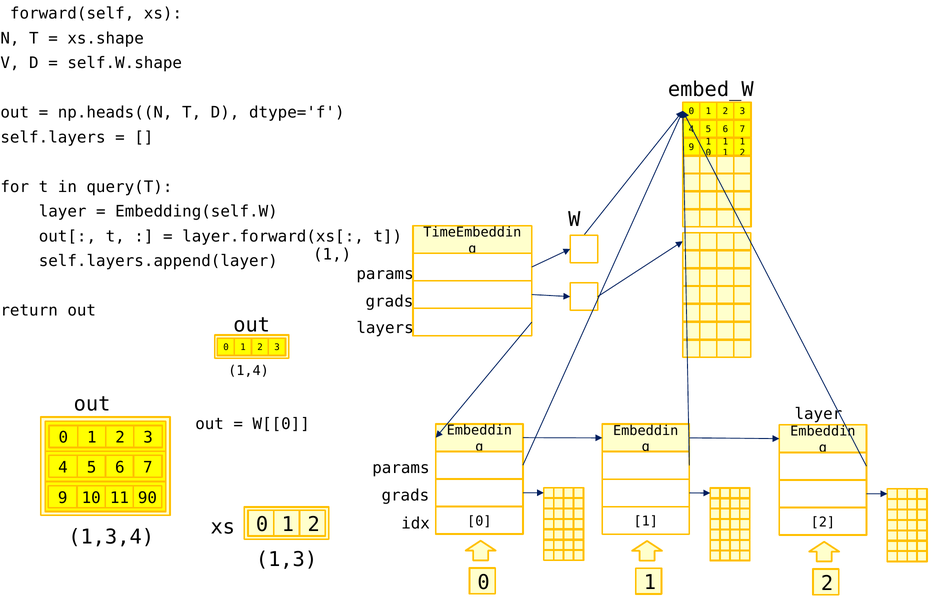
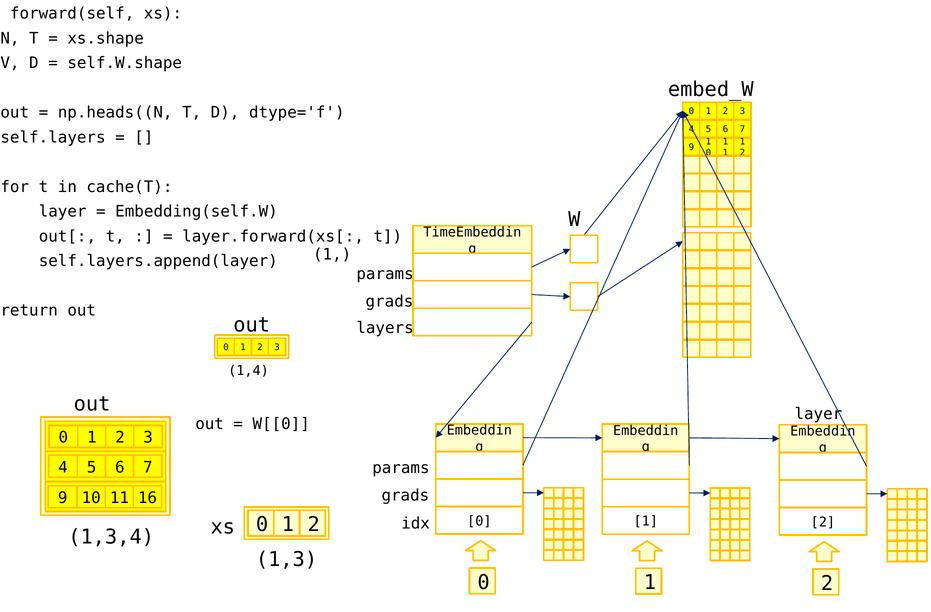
query(T: query(T -> cache(T (129, 187)
90: 90 -> 16 (147, 497)
